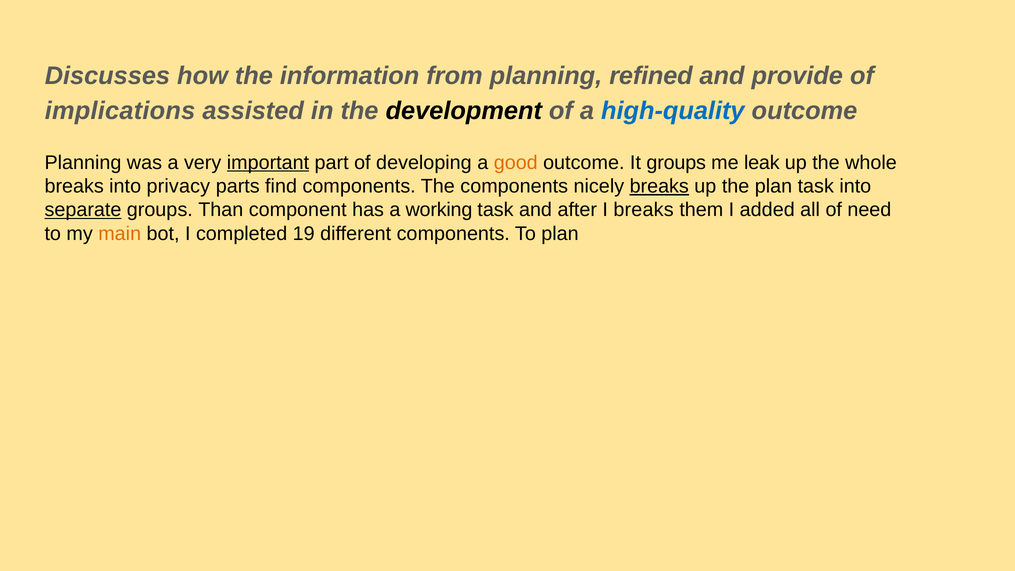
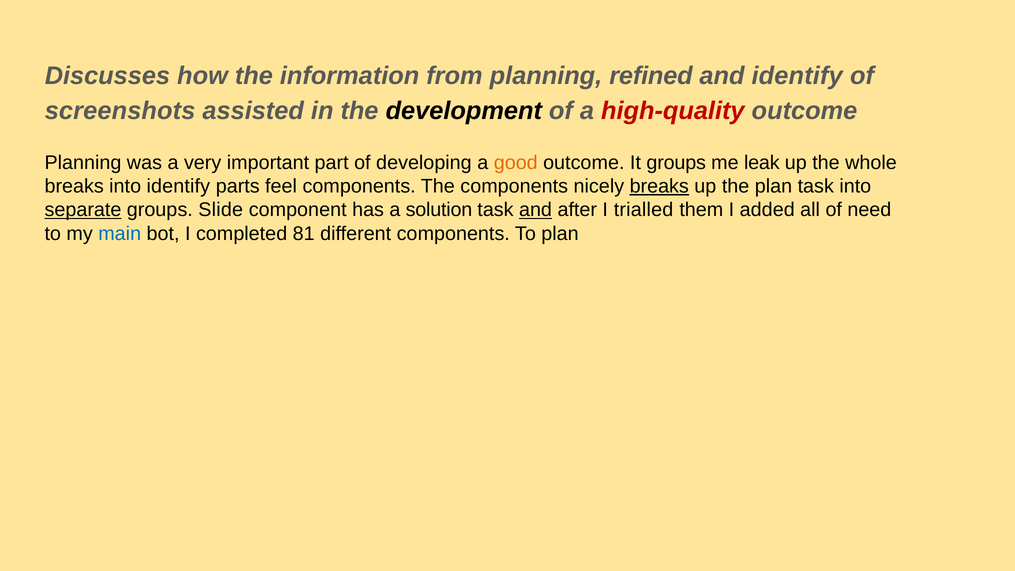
and provide: provide -> identify (797, 76)
implications: implications -> screenshots (120, 111)
high-quality colour: blue -> red (673, 111)
important underline: present -> none (268, 163)
into privacy: privacy -> identify (178, 186)
find: find -> feel (281, 186)
Than: Than -> Slide (221, 210)
working: working -> solution (439, 210)
and underline: none -> present (535, 210)
I breaks: breaks -> trialled (644, 210)
main colour: orange -> blue (120, 234)
19: 19 -> 81 (304, 234)
